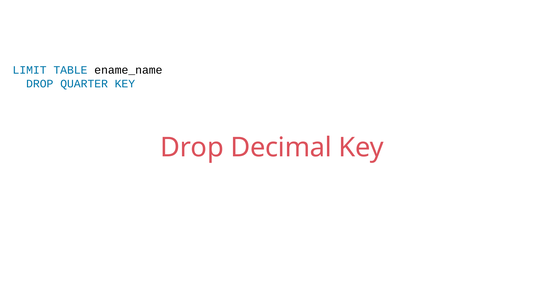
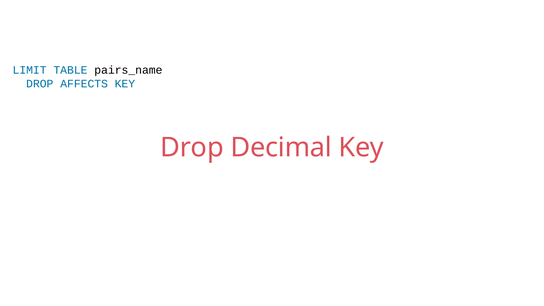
ename_name: ename_name -> pairs_name (128, 70)
QUARTER: QUARTER -> AFFECTS (84, 84)
